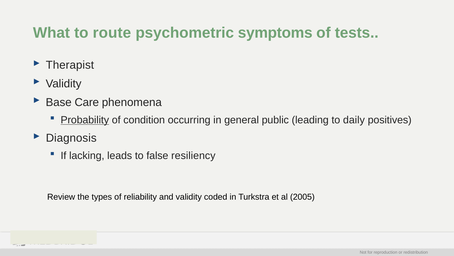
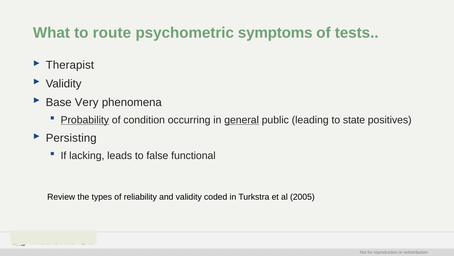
Care: Care -> Very (87, 102)
general underline: none -> present (242, 120)
daily: daily -> state (354, 120)
Diagnosis: Diagnosis -> Persisting (71, 138)
resiliency: resiliency -> functional (193, 155)
